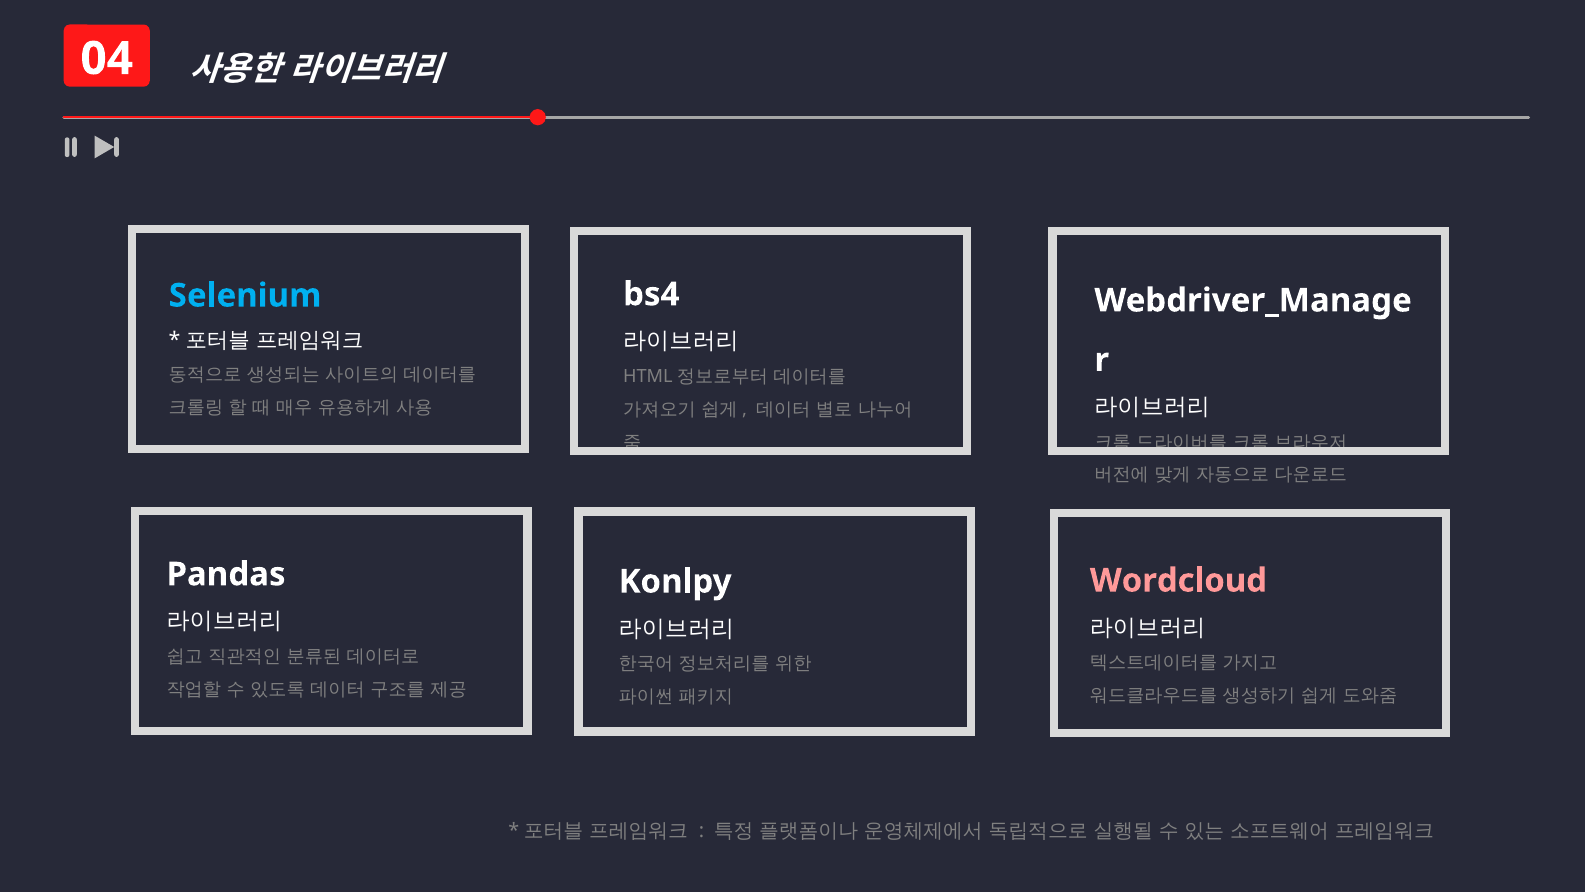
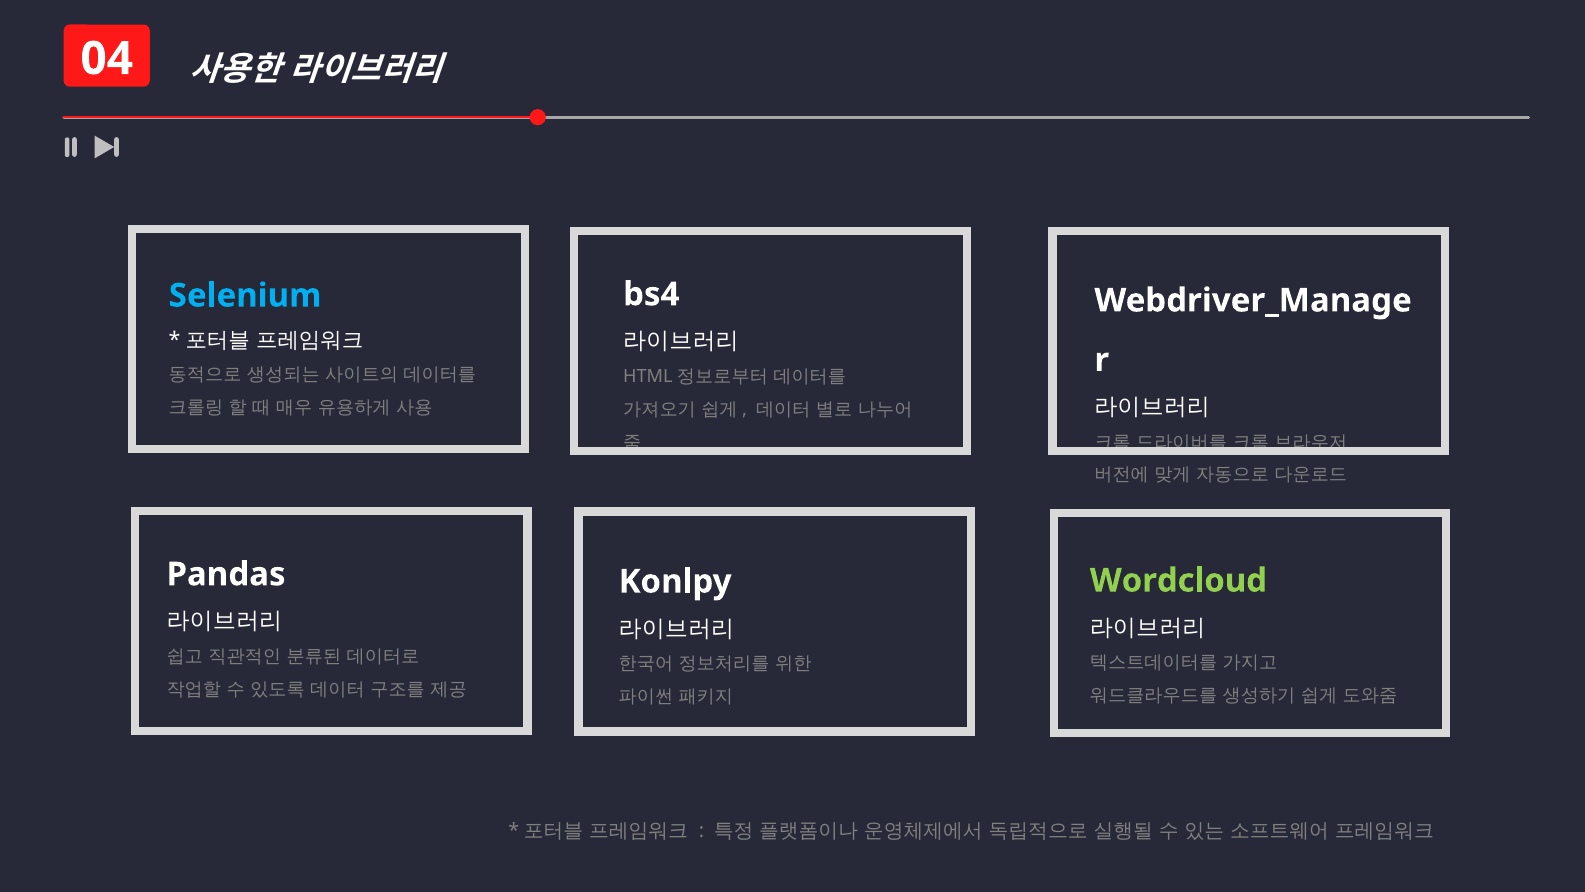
Wordcloud colour: pink -> light green (1178, 580)
